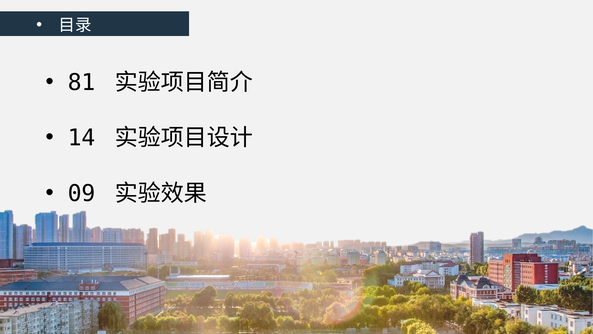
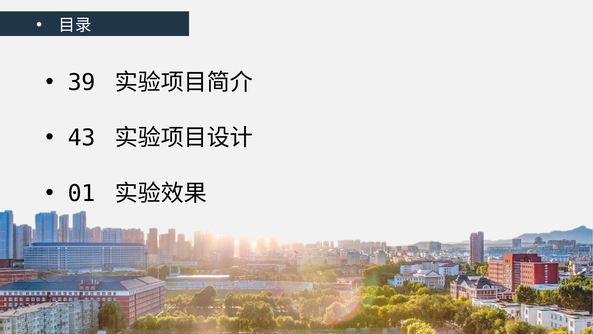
81: 81 -> 39 (82, 82)
14: 14 -> 43 (82, 138)
09: 09 -> 01 (82, 193)
